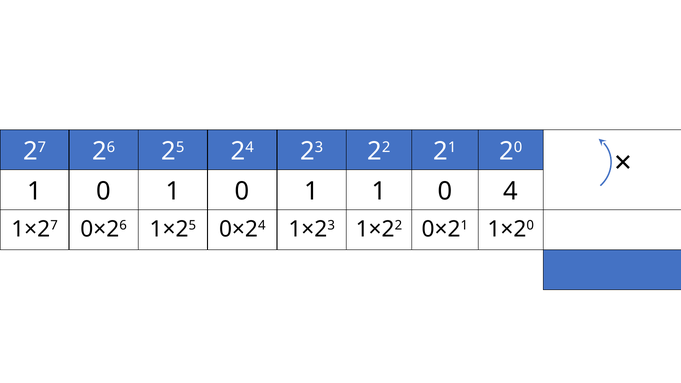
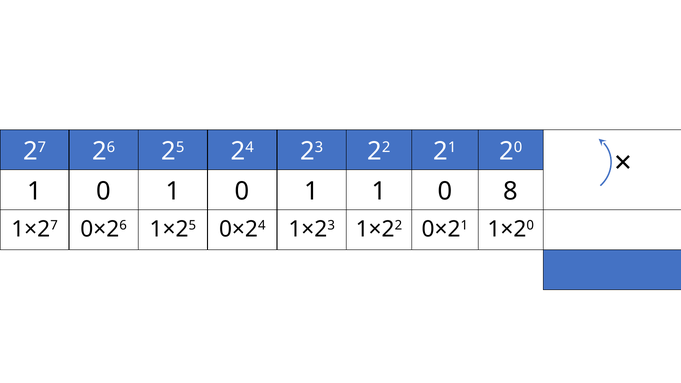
4: 4 -> 8 (511, 191)
